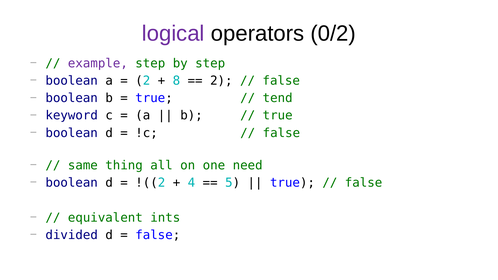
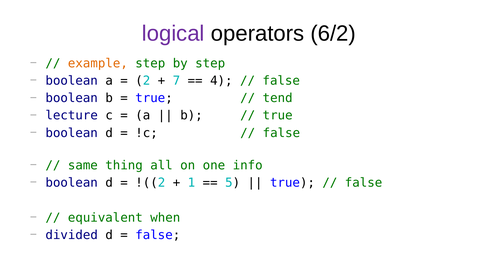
0/2: 0/2 -> 6/2 (333, 34)
example colour: purple -> orange (98, 63)
8: 8 -> 7 (176, 81)
2: 2 -> 4 (221, 81)
keyword: keyword -> lecture (72, 116)
need: need -> info (248, 165)
4: 4 -> 1 (191, 183)
ints: ints -> when (165, 218)
